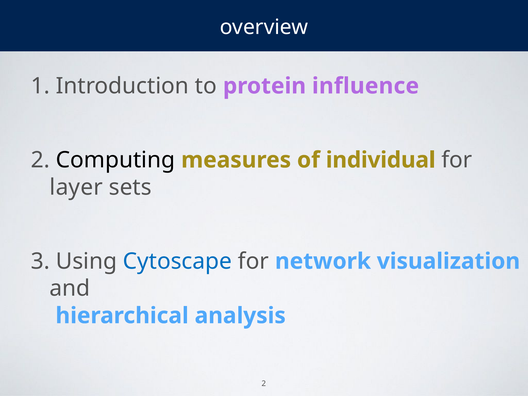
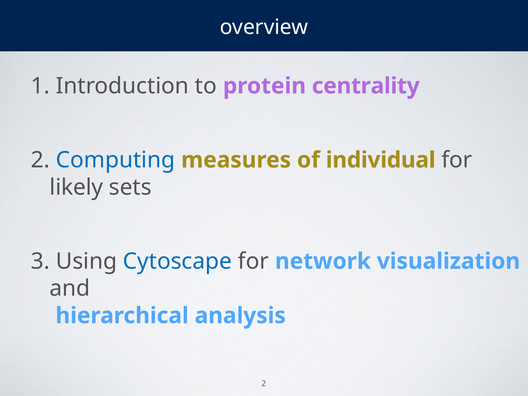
influence: influence -> centrality (366, 86)
Computing colour: black -> blue (115, 160)
layer: layer -> likely (76, 187)
